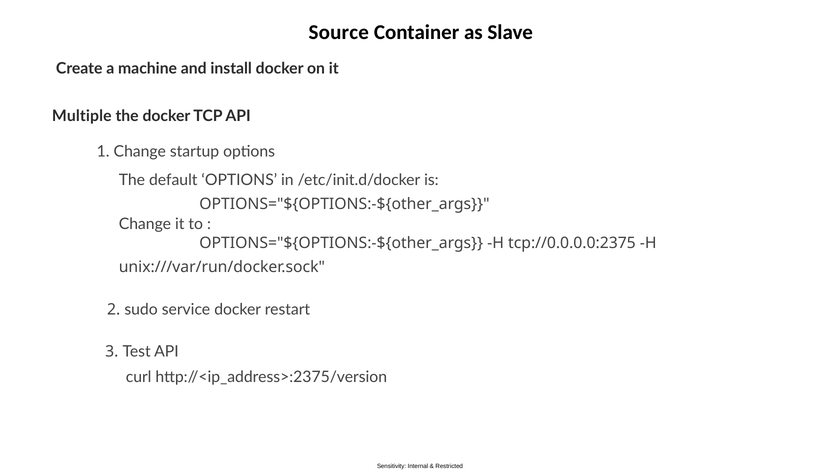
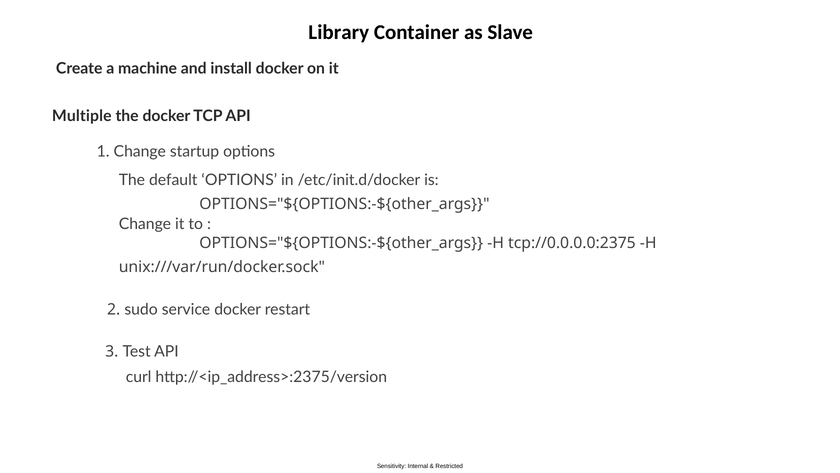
Source: Source -> Library (339, 32)
